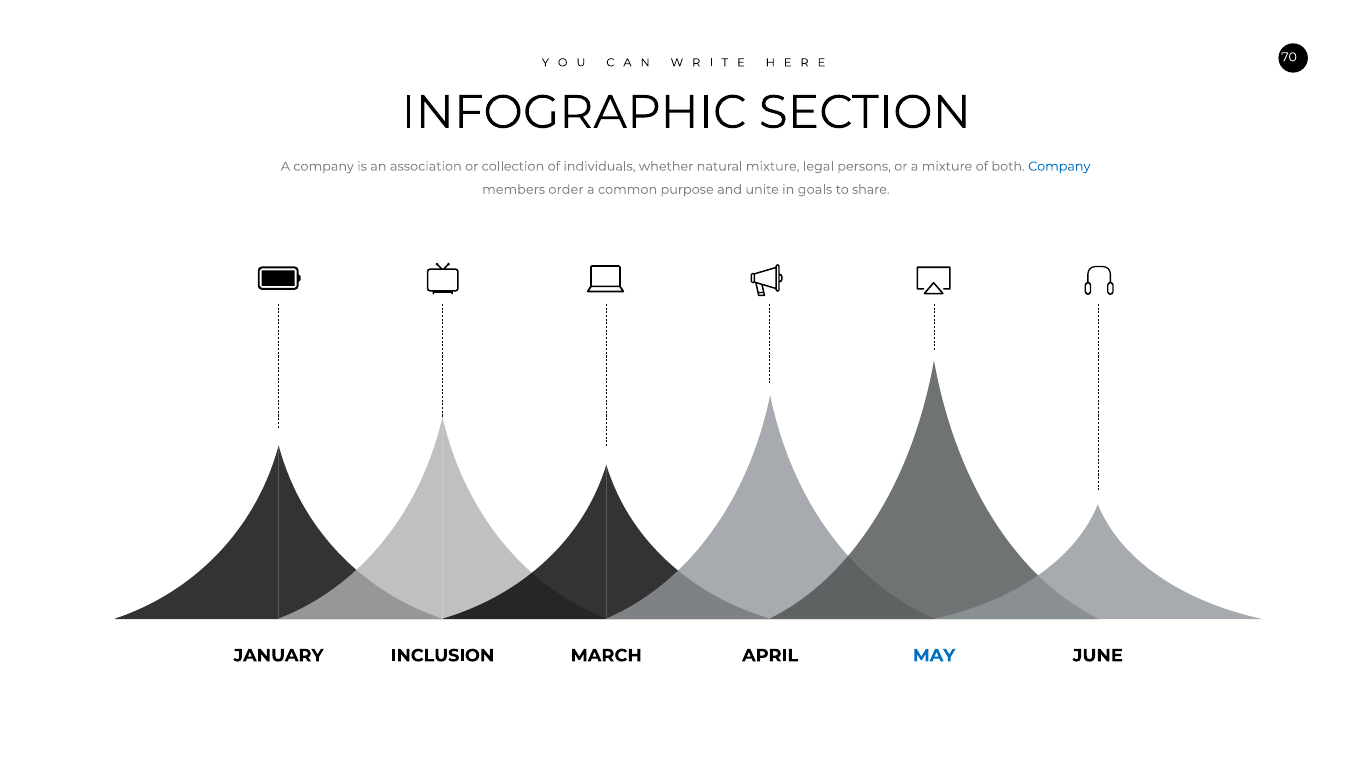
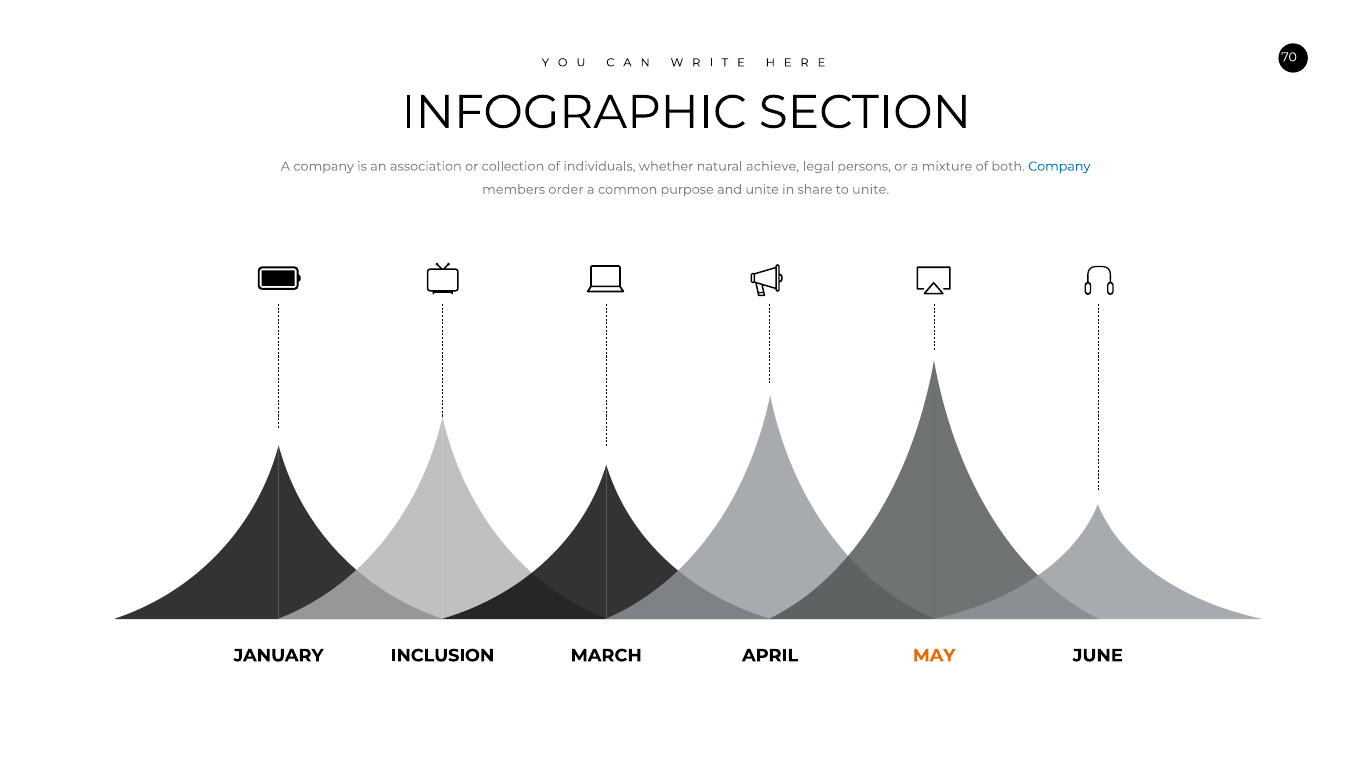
natural mixture: mixture -> achieve (773, 166)
goals: goals -> share (815, 189)
to share: share -> unite (871, 189)
MAY colour: blue -> orange (934, 655)
